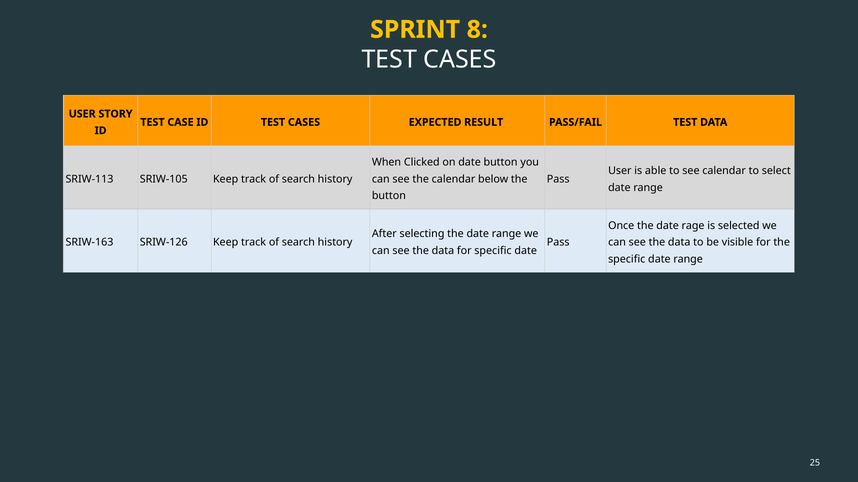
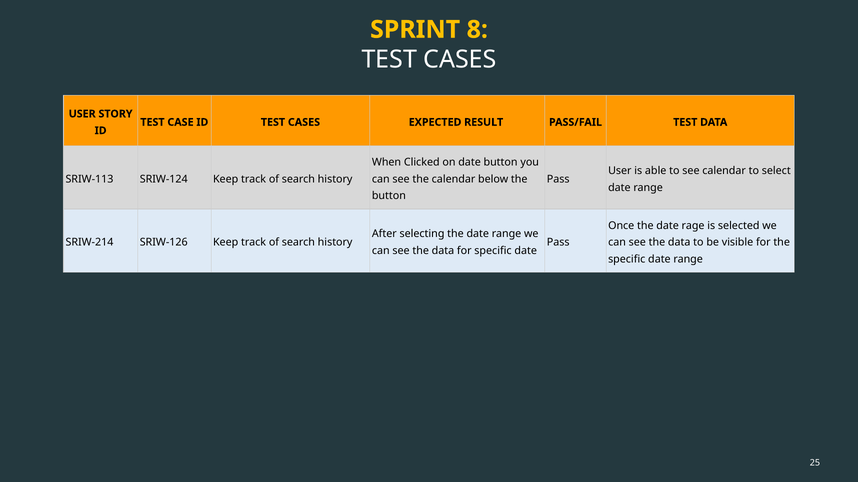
SRIW-105: SRIW-105 -> SRIW-124 (164, 179)
SRIW-163: SRIW-163 -> SRIW-214 (89, 243)
